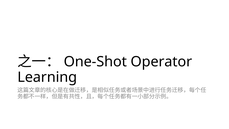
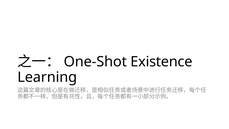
Operator: Operator -> Existence (161, 62)
